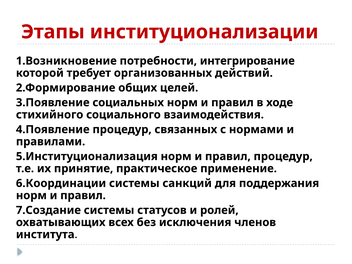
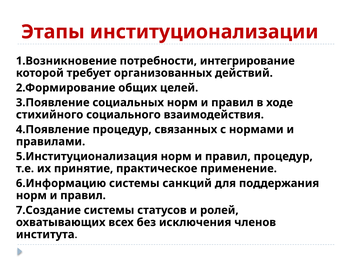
6.Координации: 6.Координации -> 6.Информацию (61, 183)
